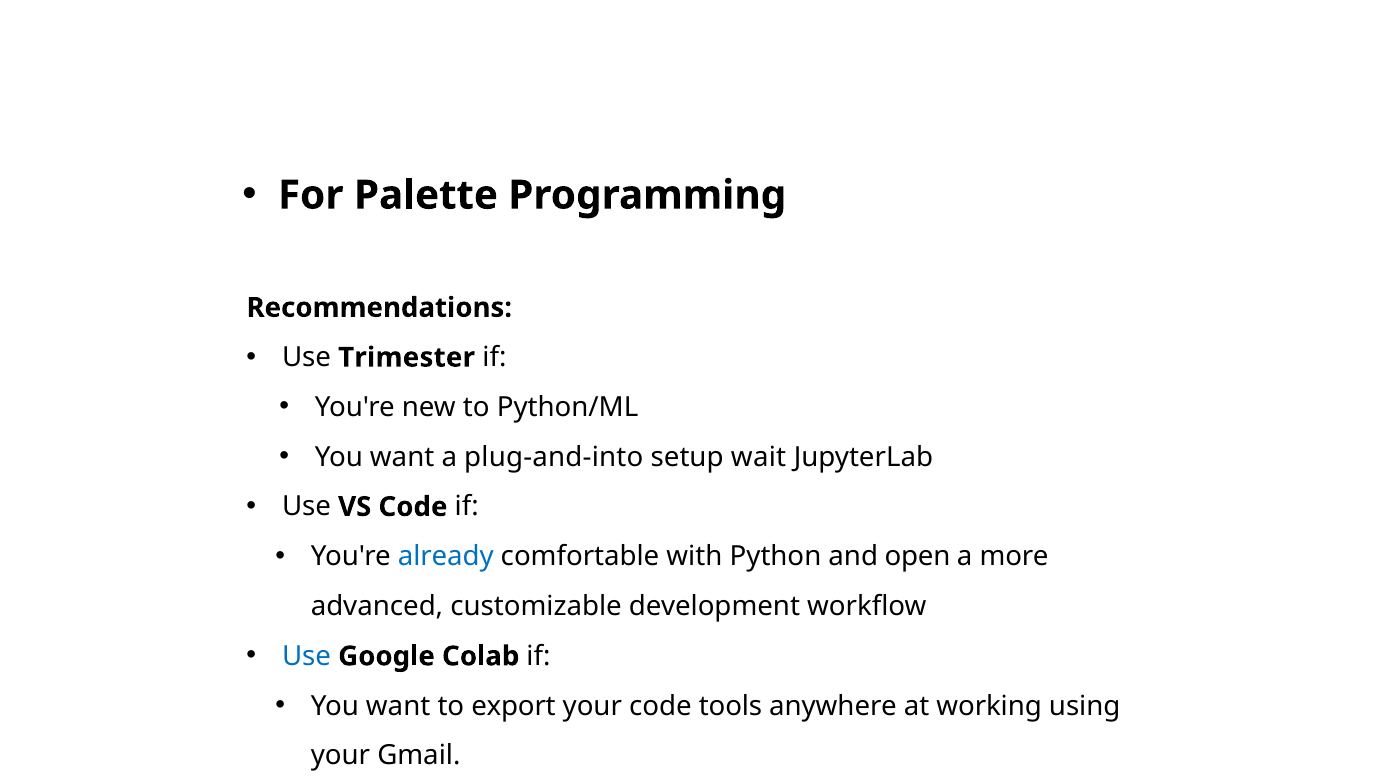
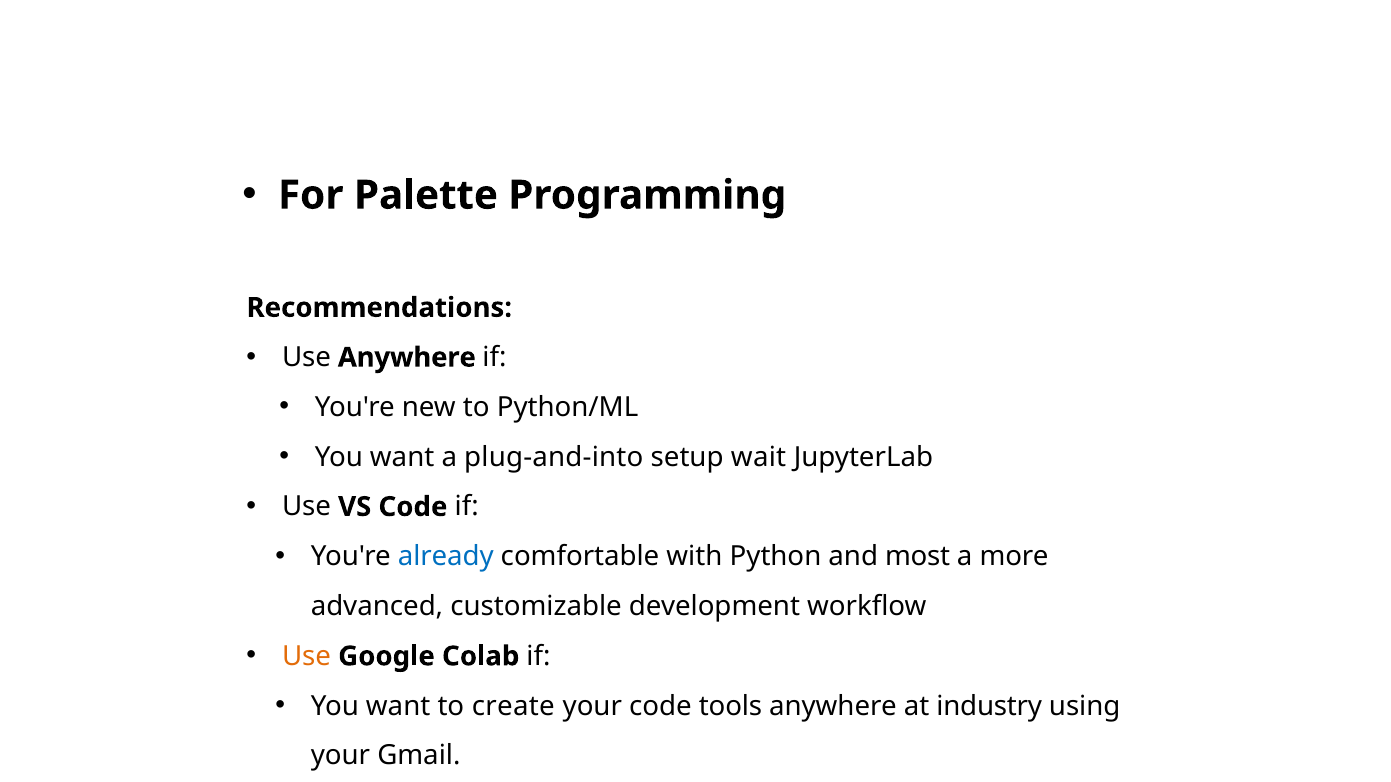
Use Trimester: Trimester -> Anywhere (407, 358)
open: open -> most (918, 557)
Use colour: blue -> orange (307, 657)
export: export -> create (513, 706)
working: working -> industry (989, 706)
